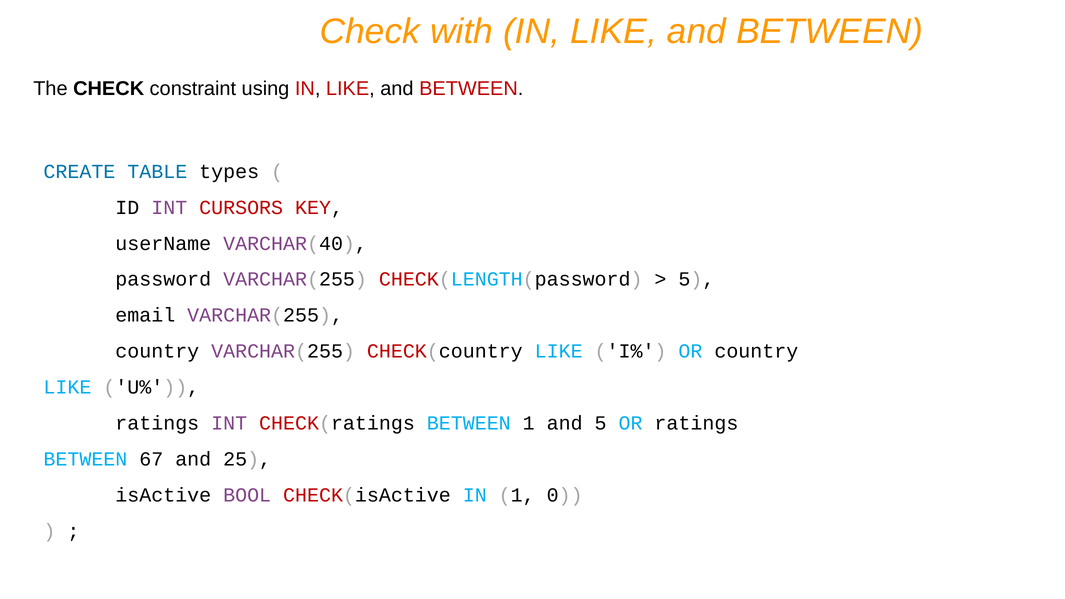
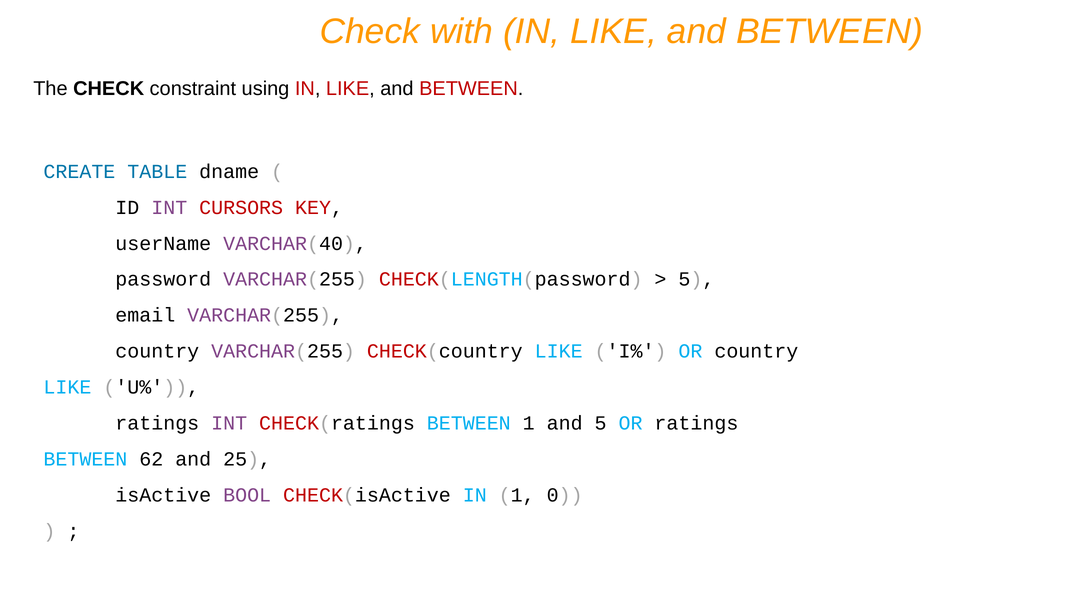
types: types -> dname (229, 172)
67: 67 -> 62 (151, 459)
